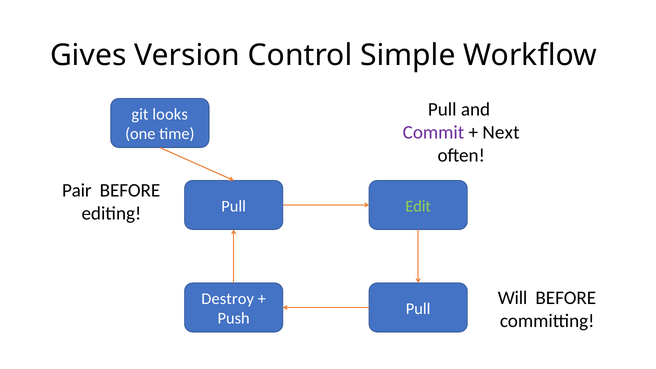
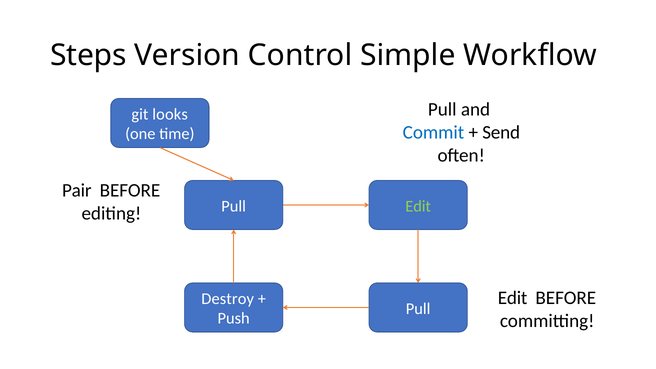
Gives: Gives -> Steps (88, 55)
Commit colour: purple -> blue (433, 132)
Next: Next -> Send (501, 132)
Will: Will -> Edit (513, 298)
